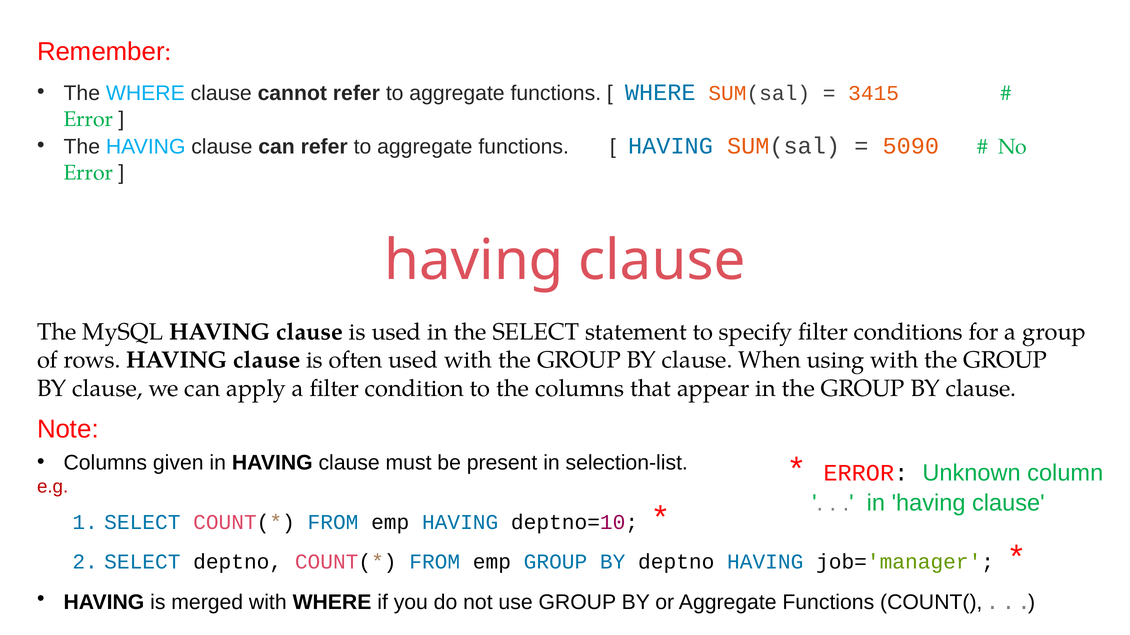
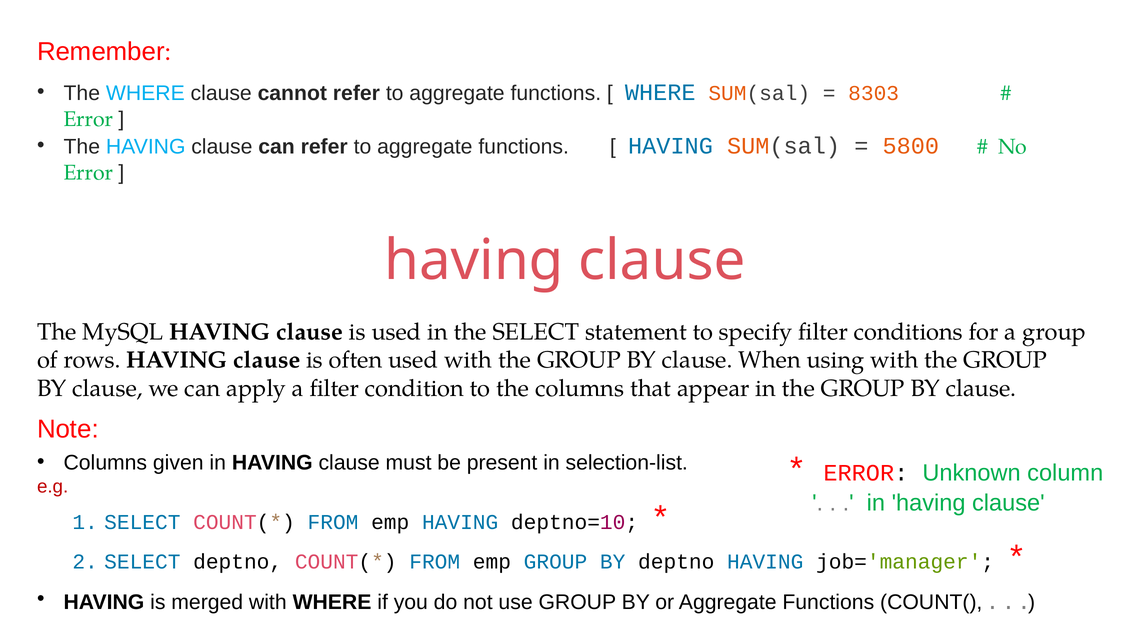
3415: 3415 -> 8303 (874, 93)
5090: 5090 -> 5800 (911, 146)
